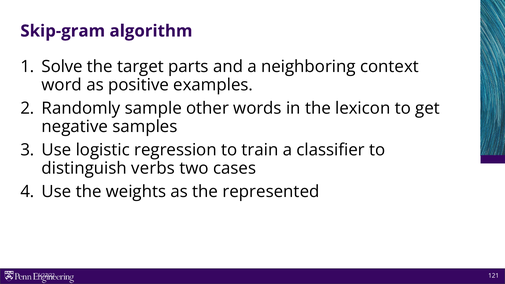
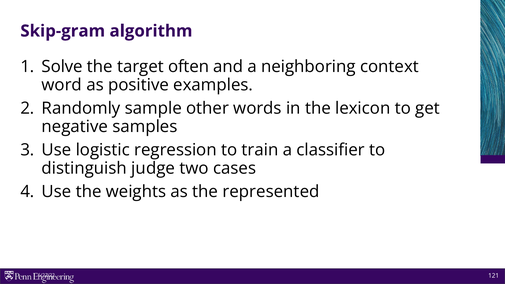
parts: parts -> often (189, 67)
verbs: verbs -> judge (153, 168)
